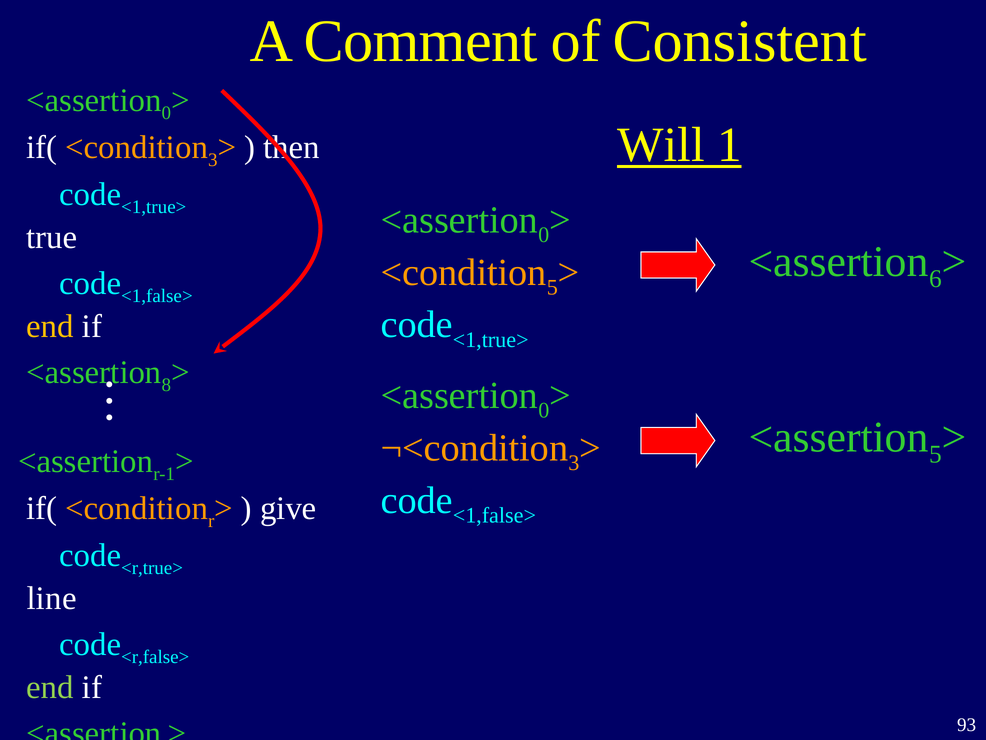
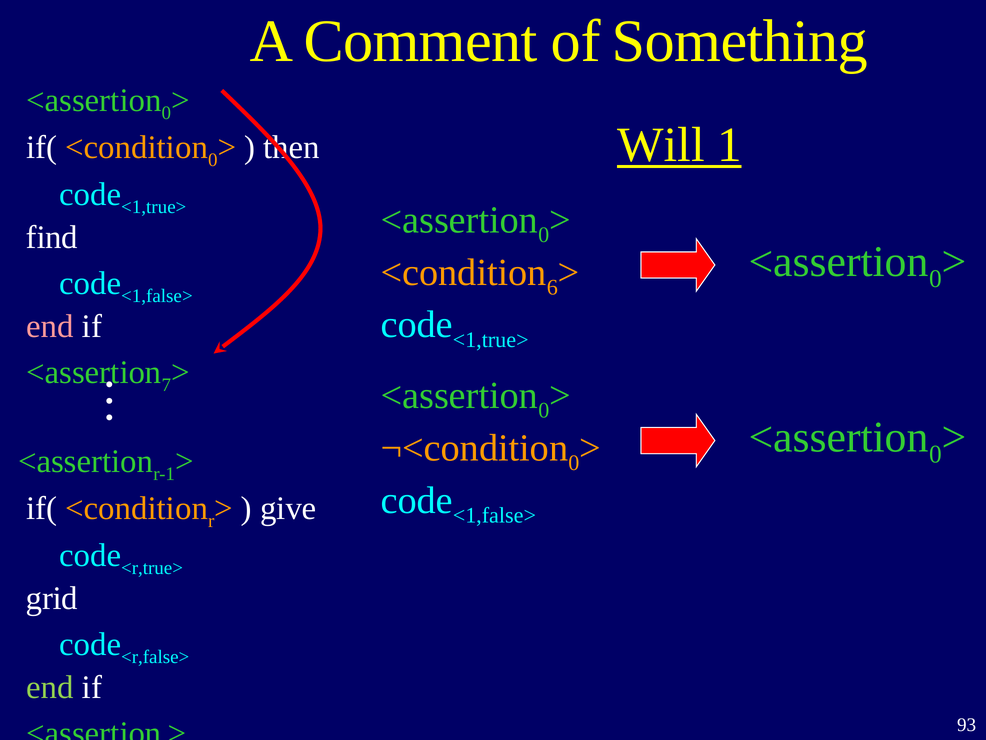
Consistent: Consistent -> Something (740, 41)
3: 3 -> 0 (213, 160)
true: true -> find (52, 237)
6: 6 -> 0 (935, 279)
5: 5 -> 6 (552, 287)
end colour: yellow -> pink (50, 326)
8: 8 -> 7 (166, 385)
5: 5 -> 0 (935, 454)
3: 3 -> 0 (574, 463)
line: line -> grid (52, 598)
